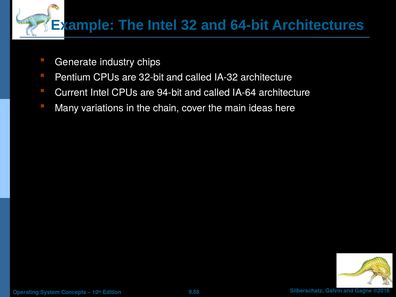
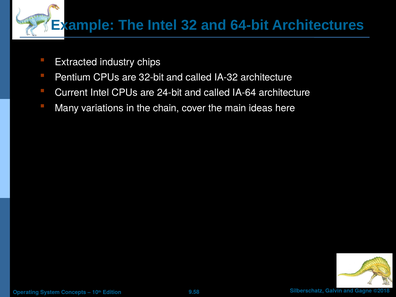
Generate: Generate -> Extracted (76, 62)
94-bit: 94-bit -> 24-bit (170, 93)
